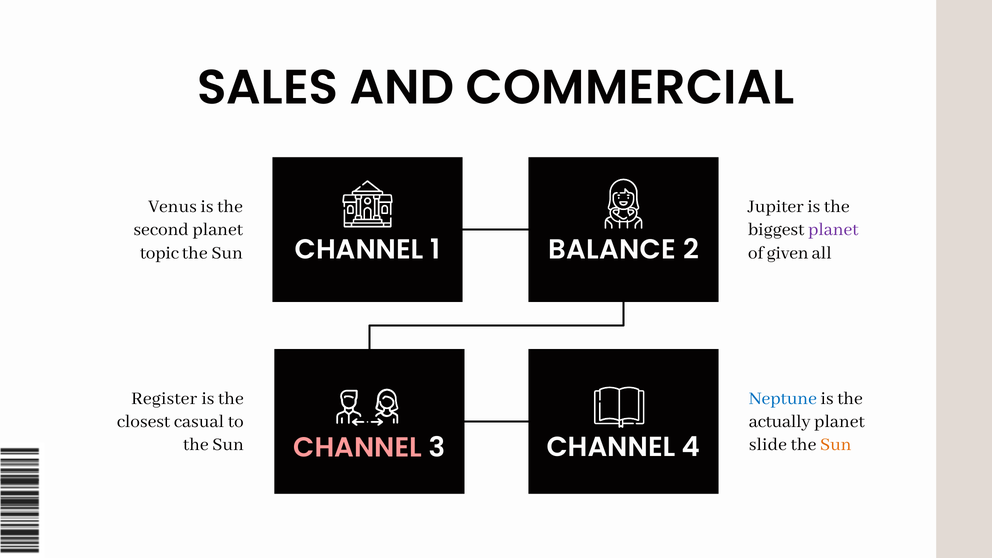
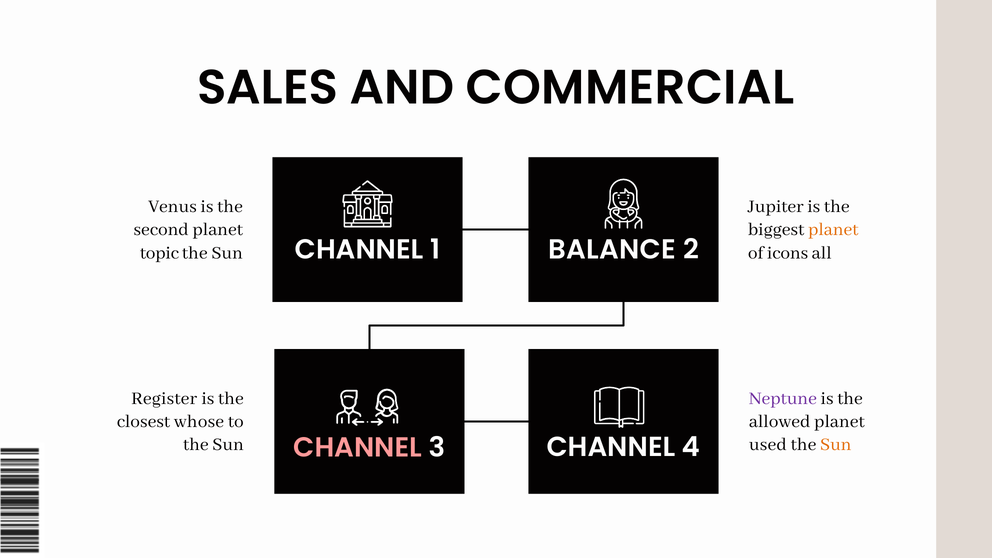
planet colour: purple -> orange (833, 229)
given: given -> icons (788, 252)
Neptune colour: blue -> purple (783, 398)
casual: casual -> whose (199, 421)
actually: actually -> allowed (780, 421)
slide: slide -> used (768, 444)
